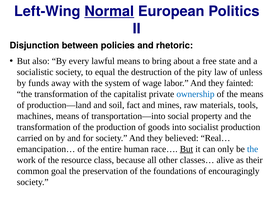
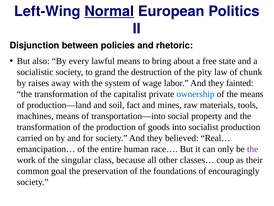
equal: equal -> grand (105, 72)
unless: unless -> chunk (251, 72)
funds: funds -> raises (39, 83)
But underline: present -> none (186, 149)
the colour: blue -> purple (253, 149)
resource: resource -> singular (76, 160)
alive: alive -> coup (225, 160)
